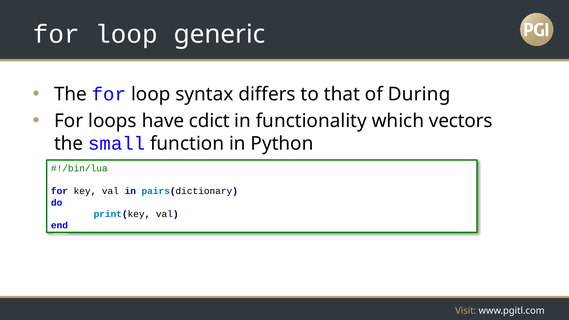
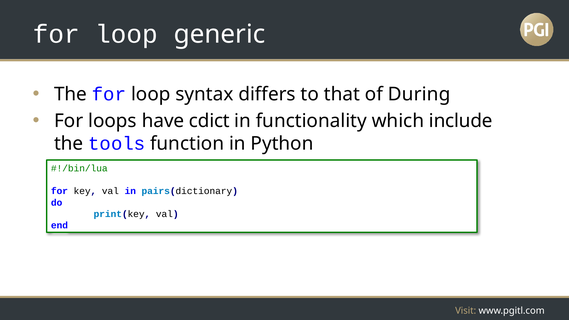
vectors: vectors -> include (461, 121)
small: small -> tools (117, 144)
